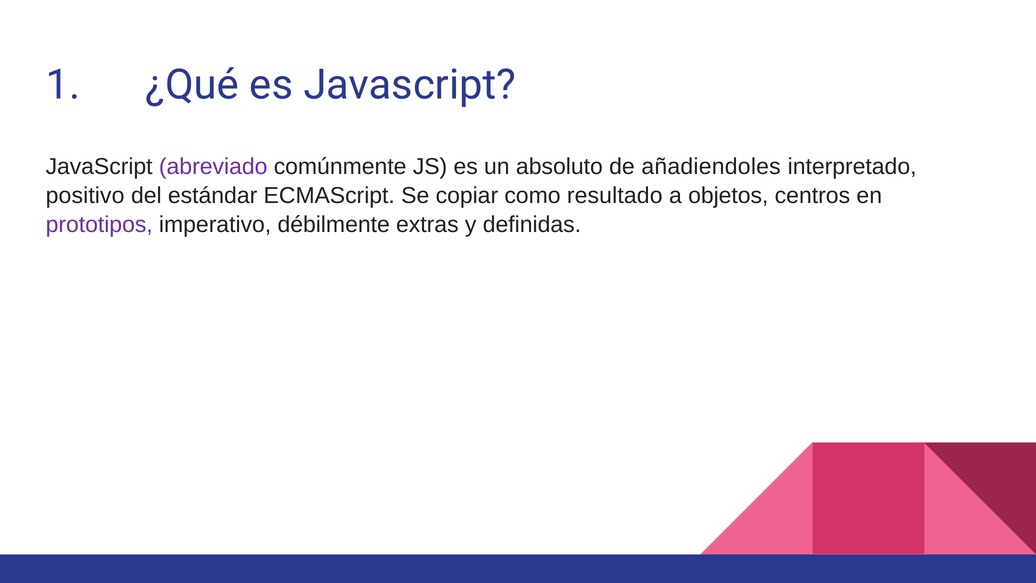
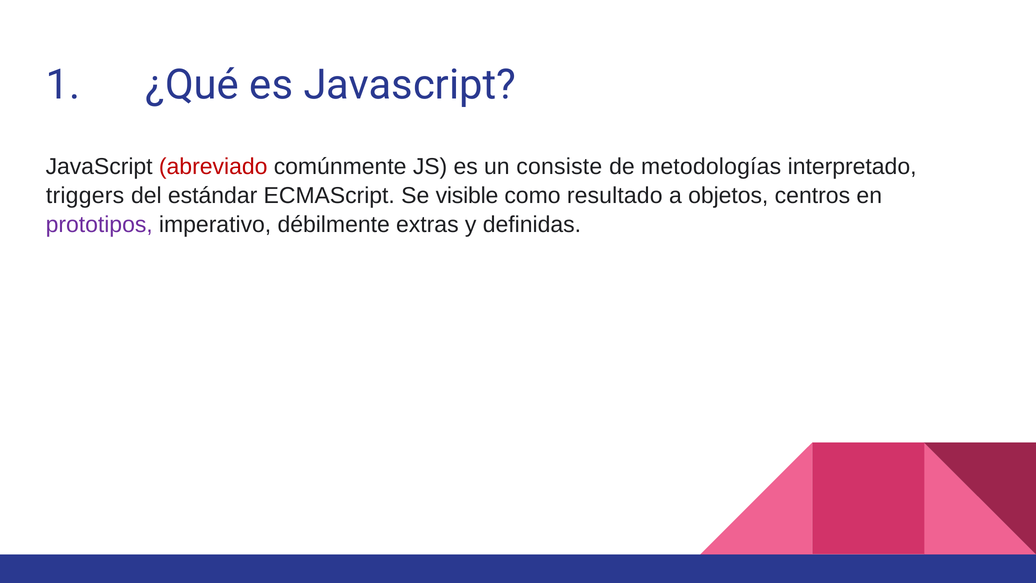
abreviado colour: purple -> red (213, 166)
absoluto: absoluto -> consiste (559, 166)
añadiendoles: añadiendoles -> metodologías (711, 166)
positivo: positivo -> triggers (85, 195)
copiar: copiar -> visible (467, 195)
